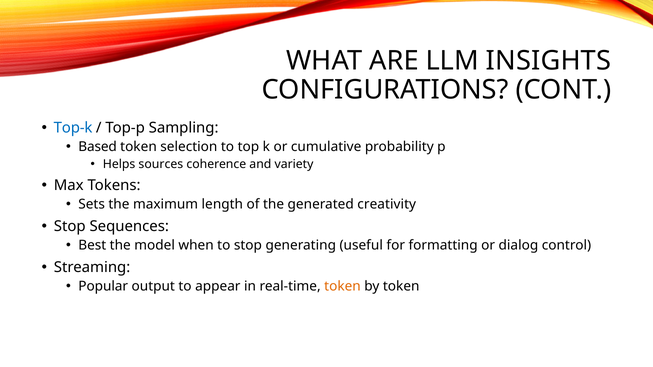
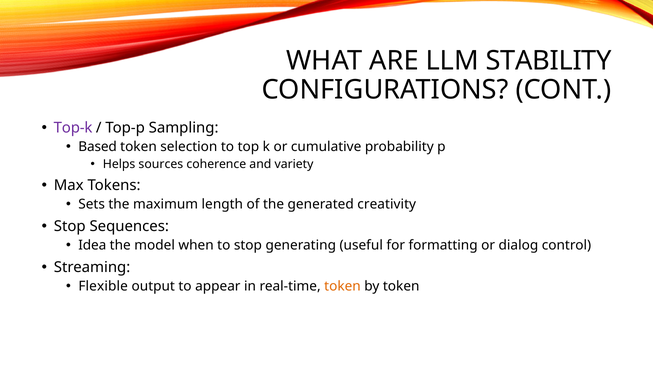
INSIGHTS: INSIGHTS -> STABILITY (549, 61)
Top-k colour: blue -> purple (73, 128)
Best: Best -> Idea (92, 246)
Popular: Popular -> Flexible (103, 287)
